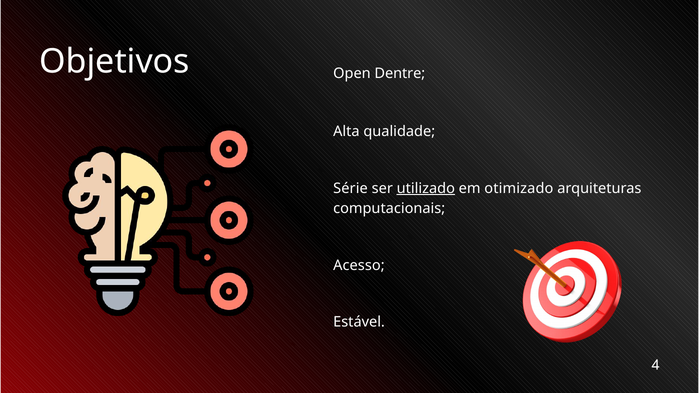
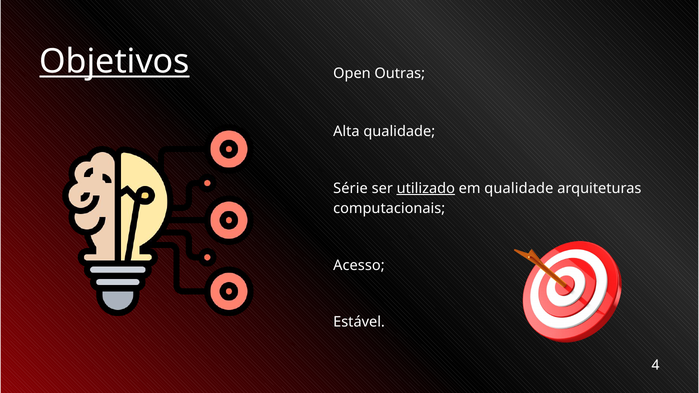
Objetivos underline: none -> present (114, 62)
Dentre: Dentre -> Outras (400, 73)
em otimizado: otimizado -> qualidade (519, 188)
